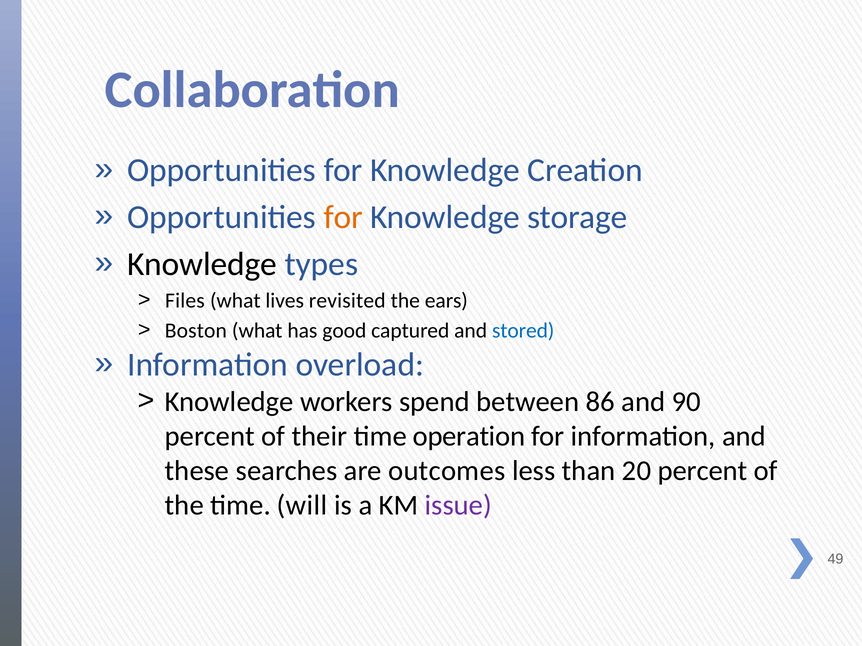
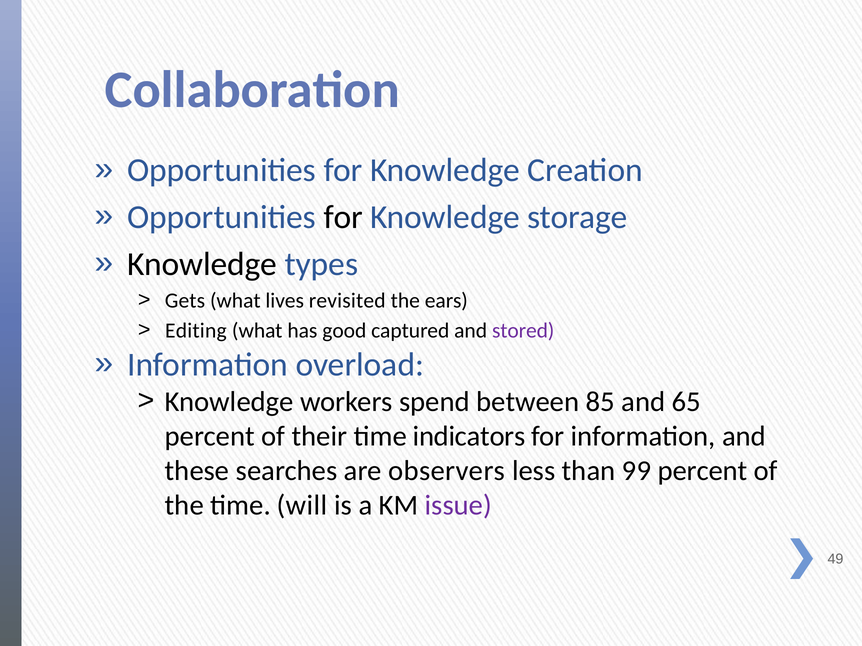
for colour: orange -> black (343, 217)
Files: Files -> Gets (185, 301)
Boston: Boston -> Editing (196, 331)
stored colour: blue -> purple (523, 331)
86: 86 -> 85 (600, 402)
90: 90 -> 65 (686, 402)
operation: operation -> indicators (469, 436)
outcomes: outcomes -> observers (447, 471)
20: 20 -> 99 (637, 471)
